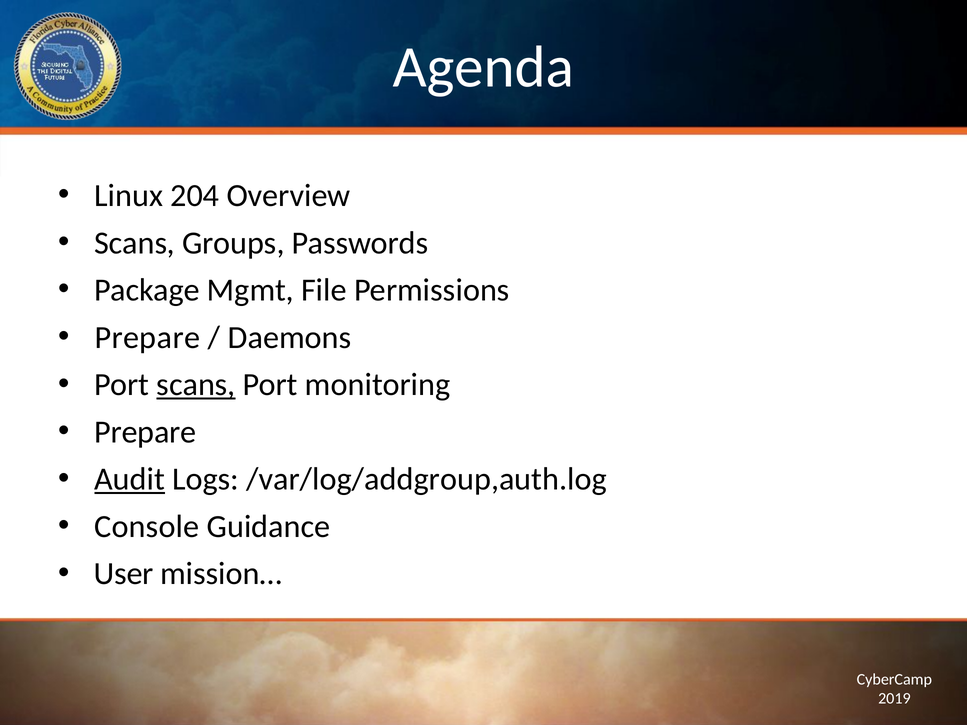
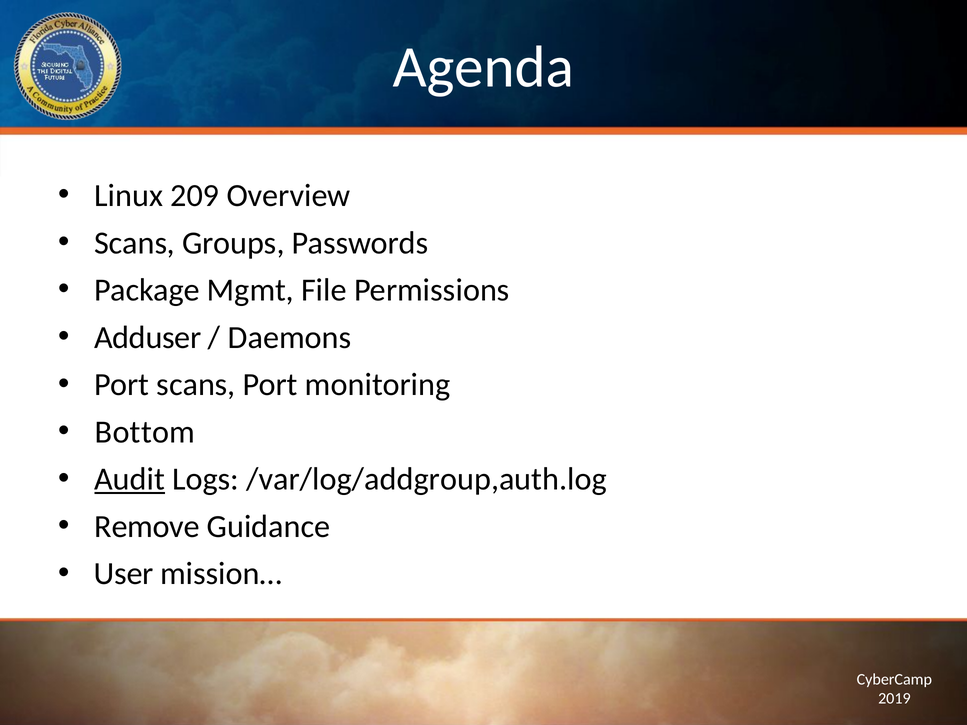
204: 204 -> 209 (195, 196)
Prepare: Prepare -> Adduser (148, 338)
scans underline: present -> none (196, 385)
Prepare: Prepare -> Bottom (145, 432)
Console: Console -> Remove (147, 527)
